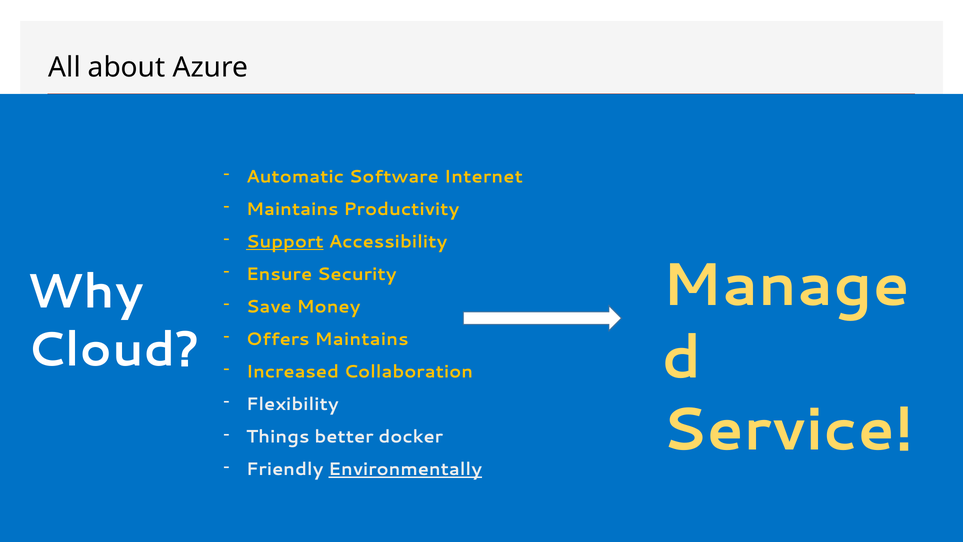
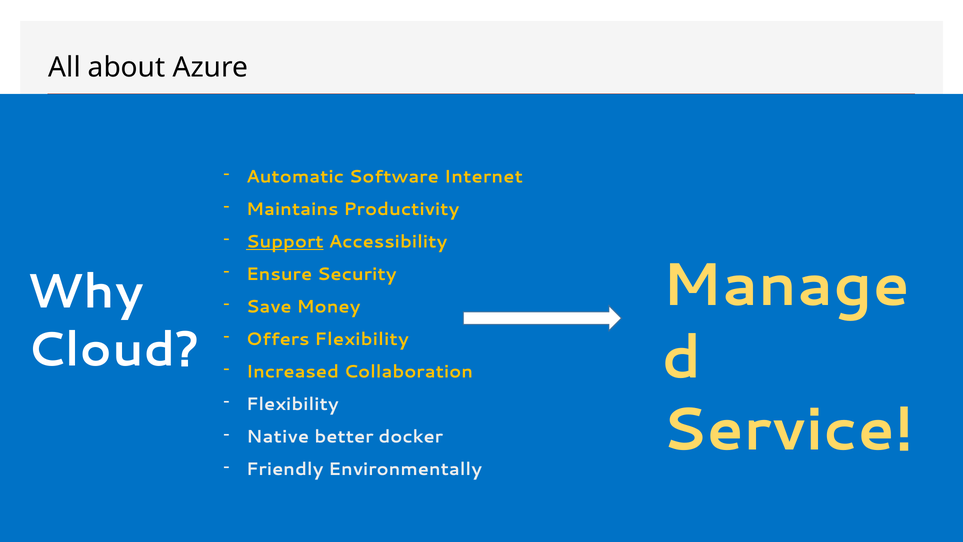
Offers Maintains: Maintains -> Flexibility (362, 339)
Things: Things -> Native (278, 437)
Environmentally underline: present -> none (405, 469)
